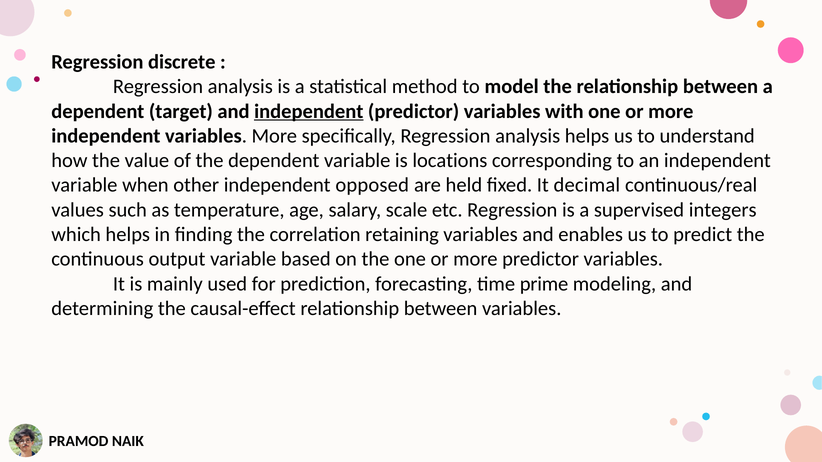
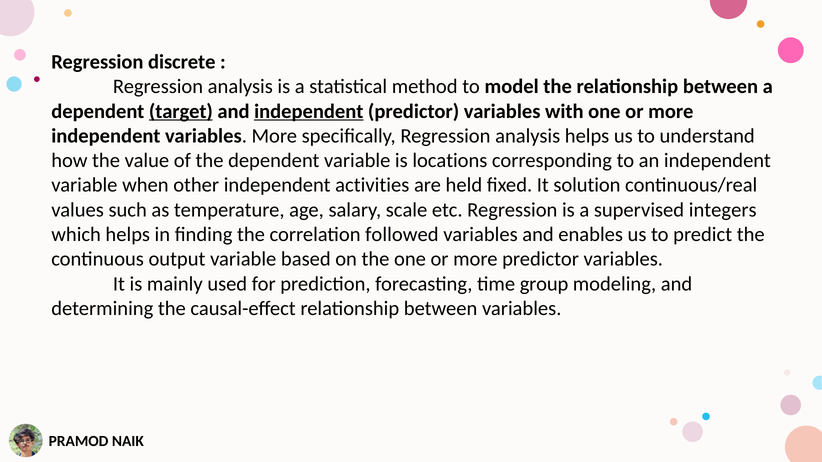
target underline: none -> present (181, 111)
opposed: opposed -> activities (372, 185)
decimal: decimal -> solution (587, 185)
retaining: retaining -> followed (402, 235)
prime: prime -> group (544, 284)
